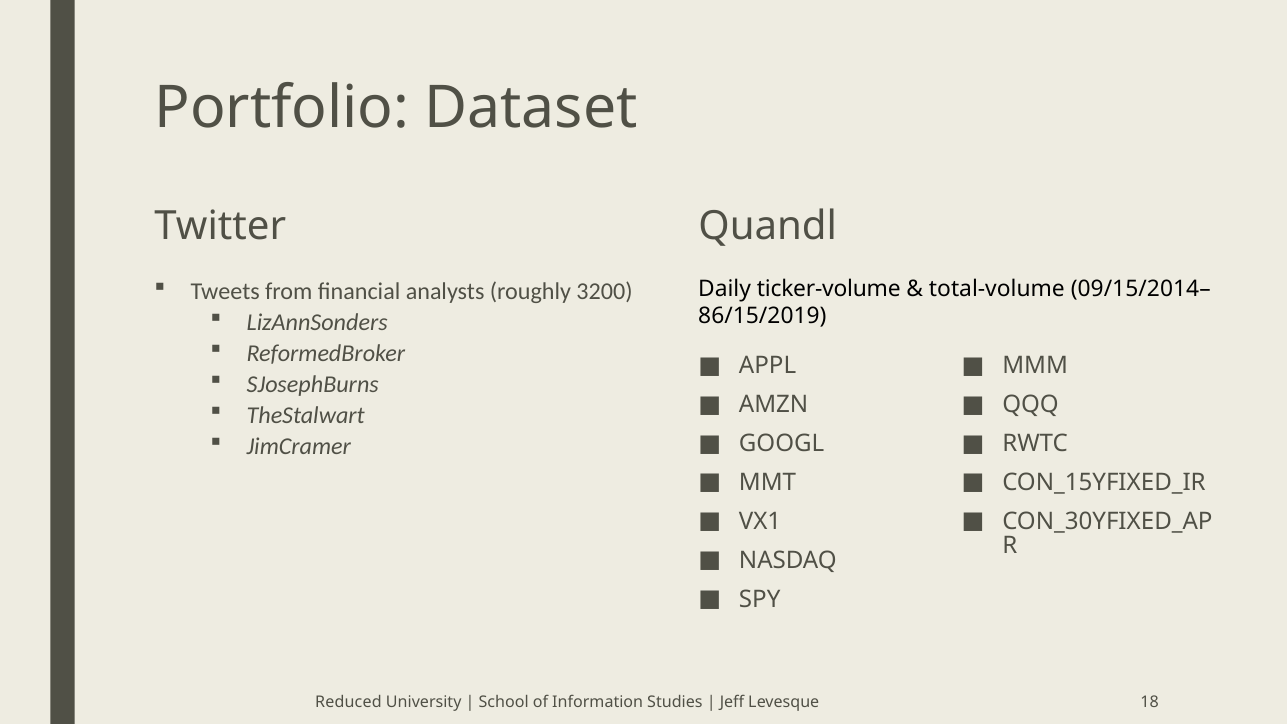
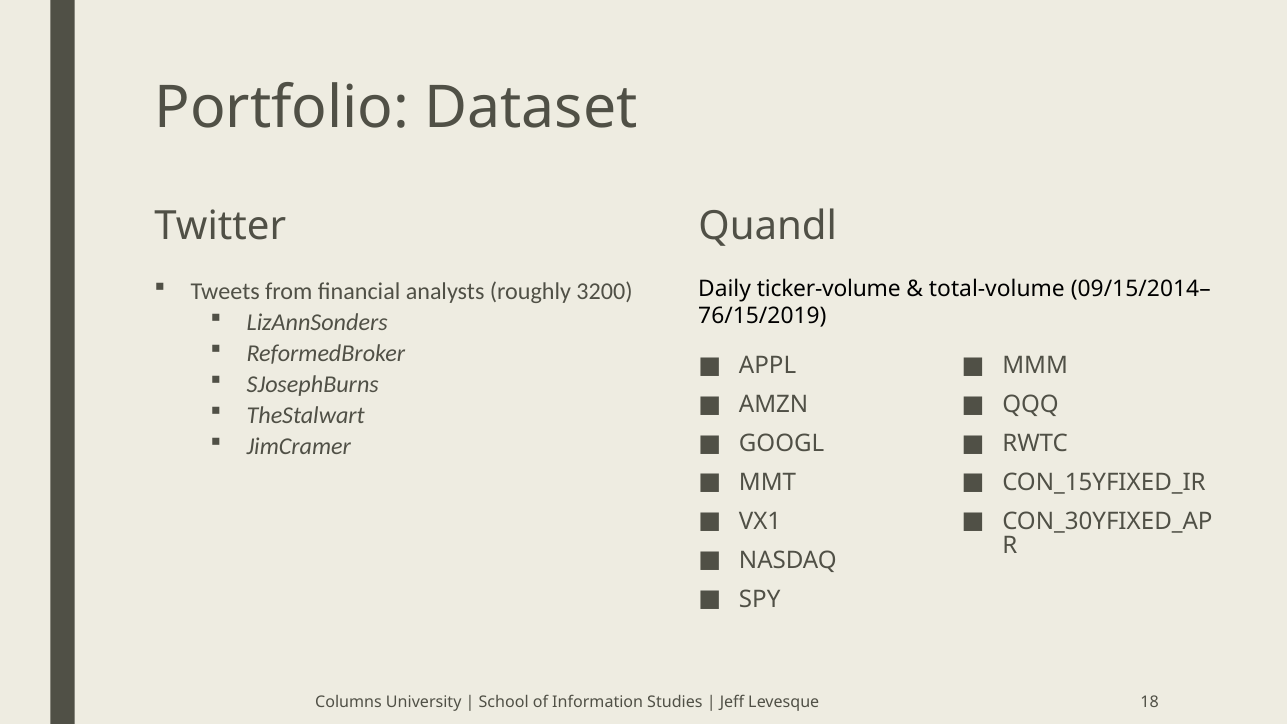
86/15/2019: 86/15/2019 -> 76/15/2019 (762, 316)
Reduced: Reduced -> Columns (348, 702)
